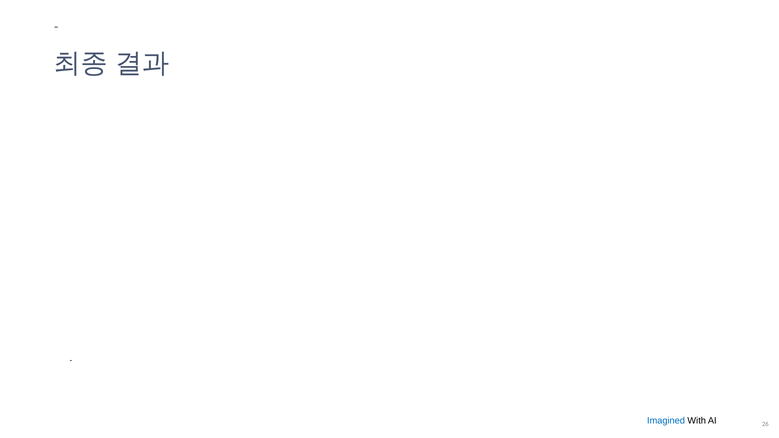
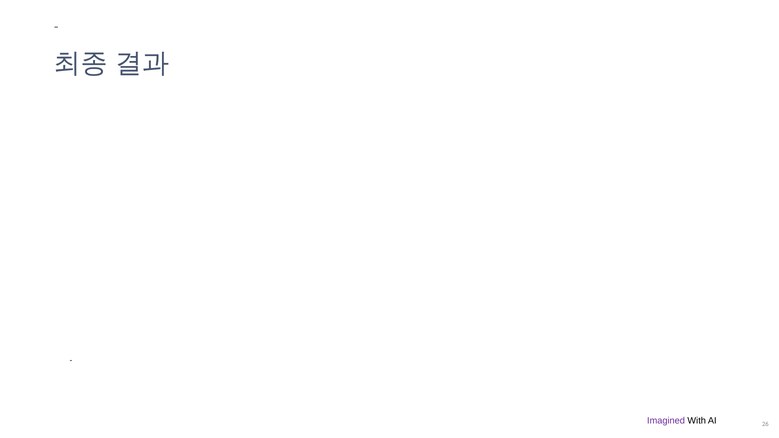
Imagined colour: blue -> purple (666, 421)
